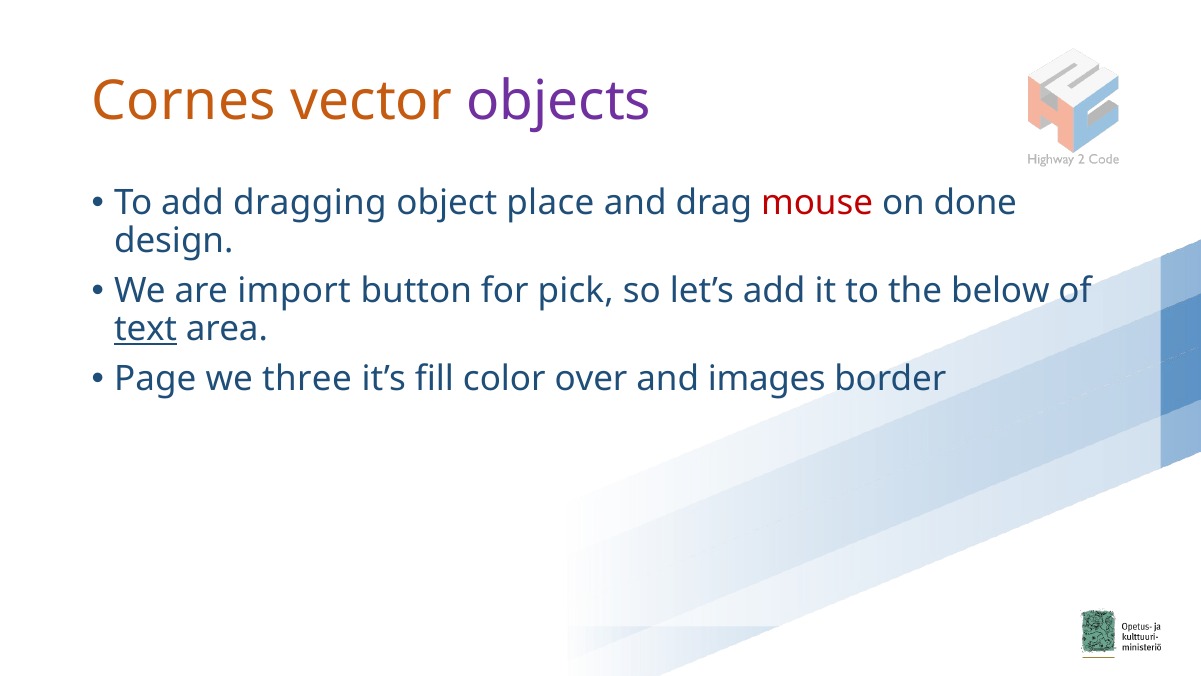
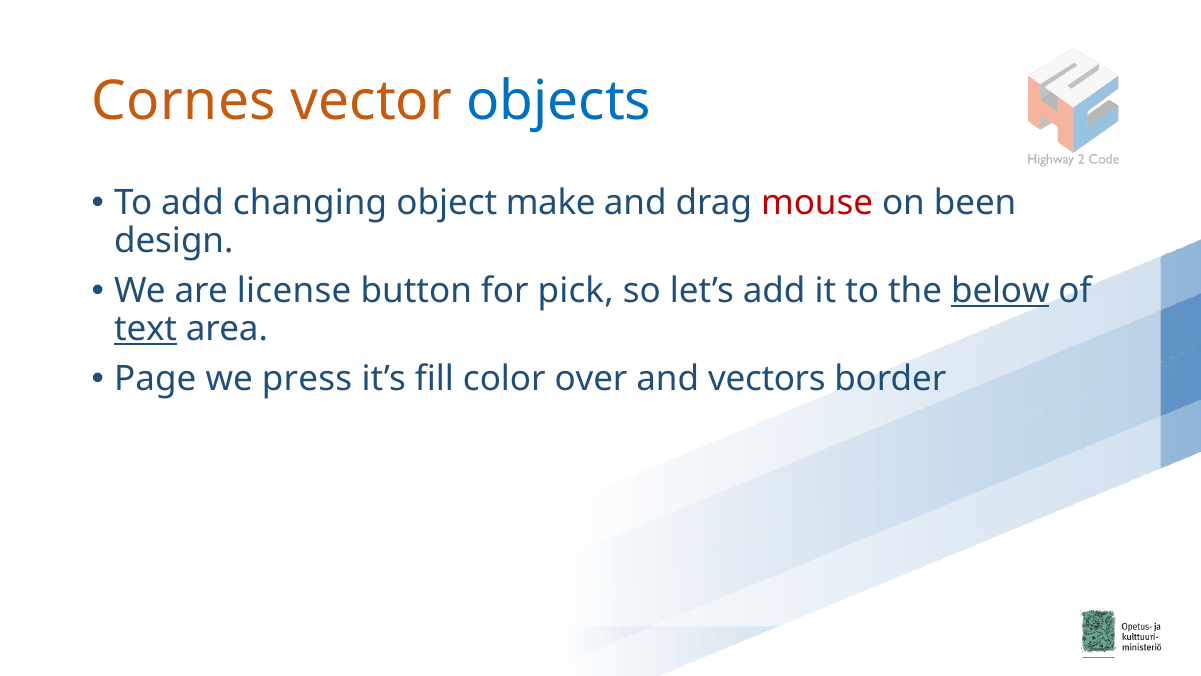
objects colour: purple -> blue (559, 101)
dragging: dragging -> changing (310, 203)
place: place -> make (551, 203)
done: done -> been (975, 203)
import: import -> license (294, 291)
below underline: none -> present (1000, 291)
three: three -> press (307, 379)
images: images -> vectors (767, 379)
